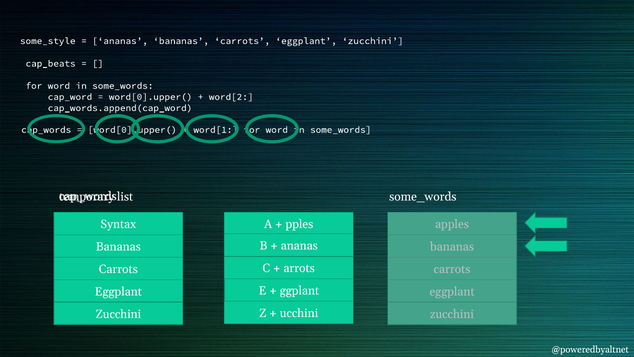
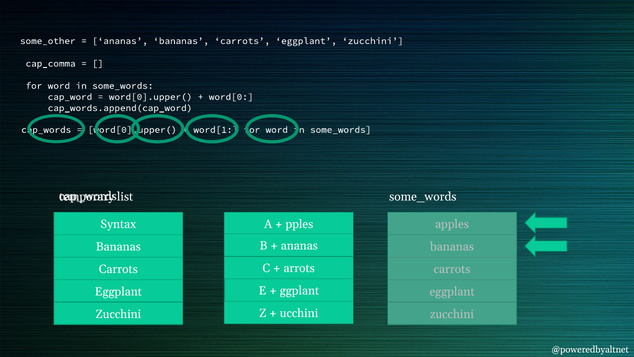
some_style: some_style -> some_other (48, 41)
cap_beats: cap_beats -> cap_comma (51, 63)
word[2: word[2 -> word[0 (231, 97)
